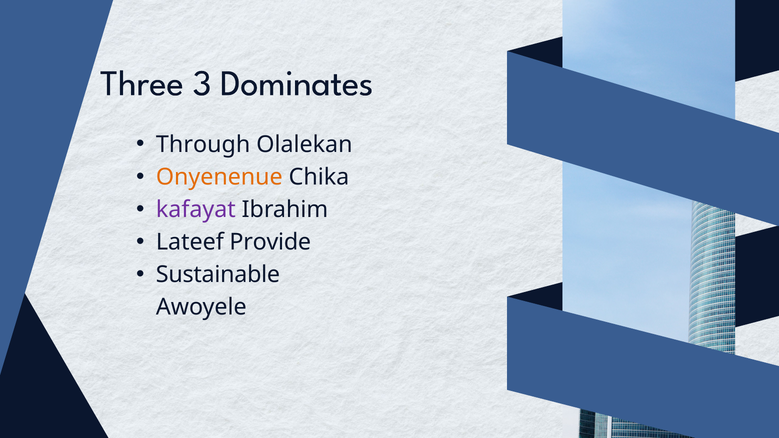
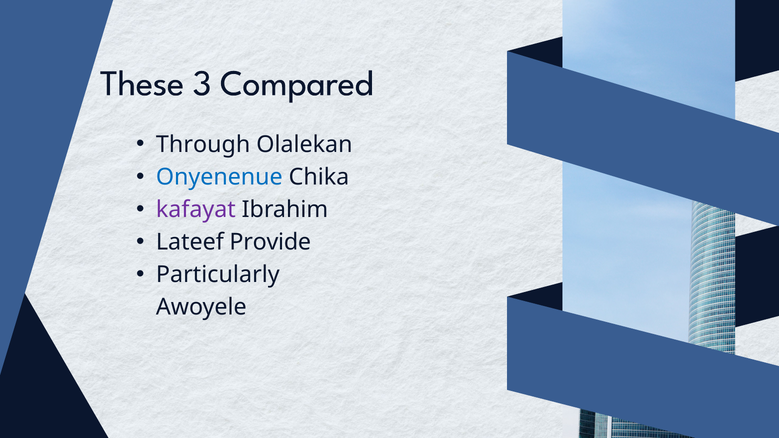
Three: Three -> These (142, 83)
Dominates: Dominates -> Compared (297, 83)
Onyenenue colour: orange -> blue (219, 177)
Sustainable: Sustainable -> Particularly (218, 275)
